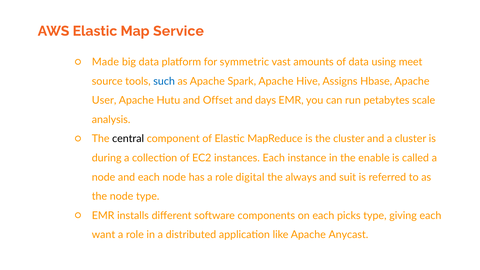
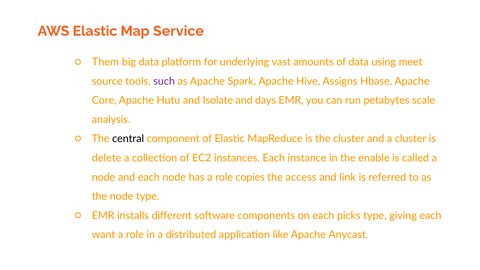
Made: Made -> Them (105, 62)
symmetric: symmetric -> underlying (244, 62)
such colour: blue -> purple (164, 81)
User: User -> Core (104, 100)
Offset: Offset -> Isolate (218, 100)
during: during -> delete (107, 158)
digital: digital -> copies (250, 177)
always: always -> access (301, 177)
suit: suit -> link (348, 177)
